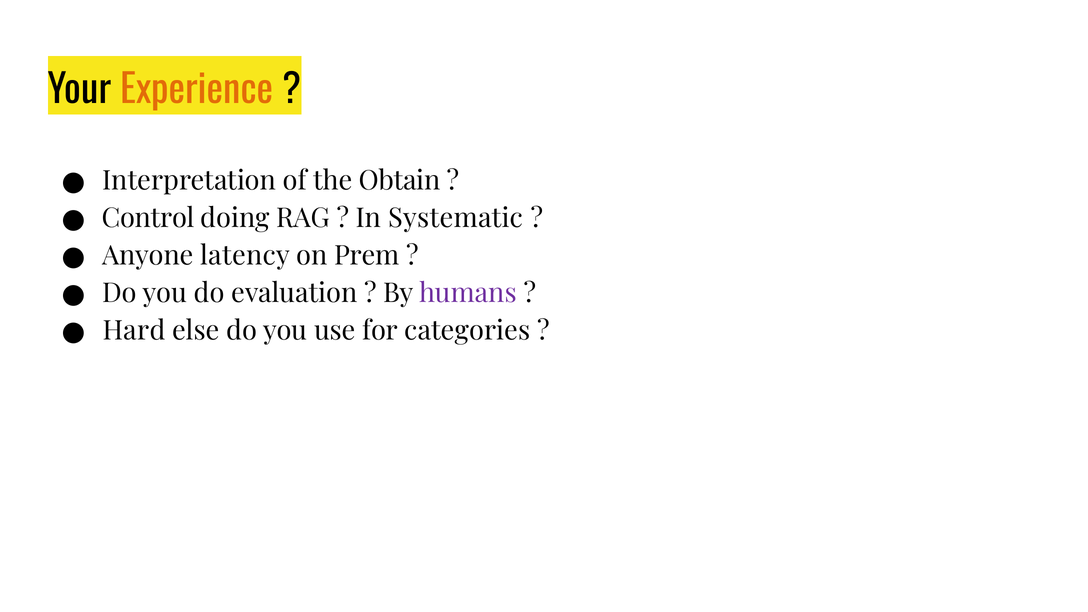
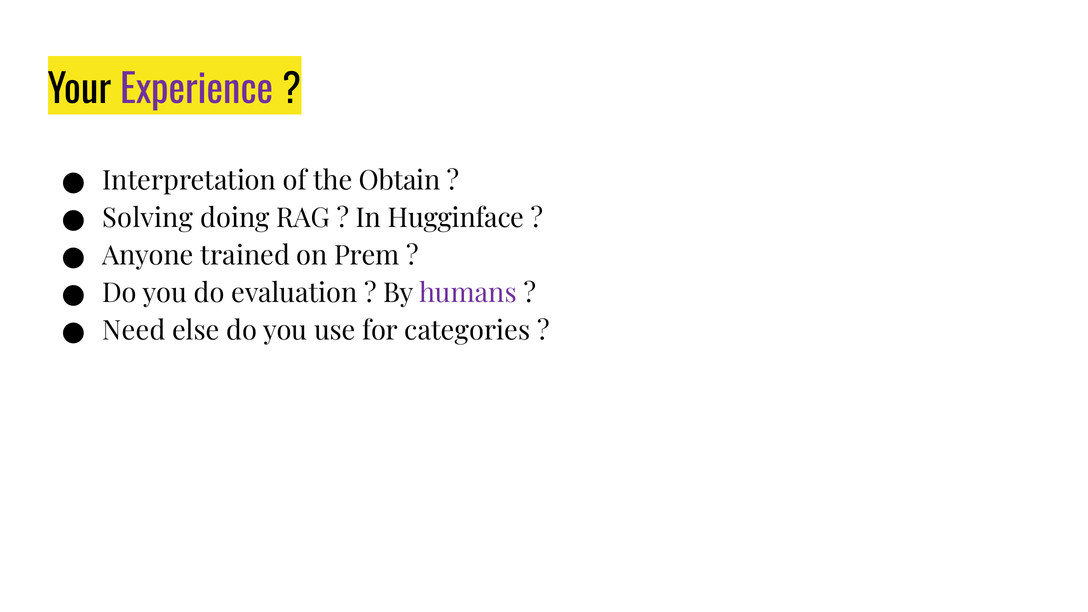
Experience colour: orange -> purple (197, 90)
Control: Control -> Solving (148, 218)
Systematic: Systematic -> Hugginface (456, 218)
latency: latency -> trained (245, 256)
Hard: Hard -> Need (134, 331)
